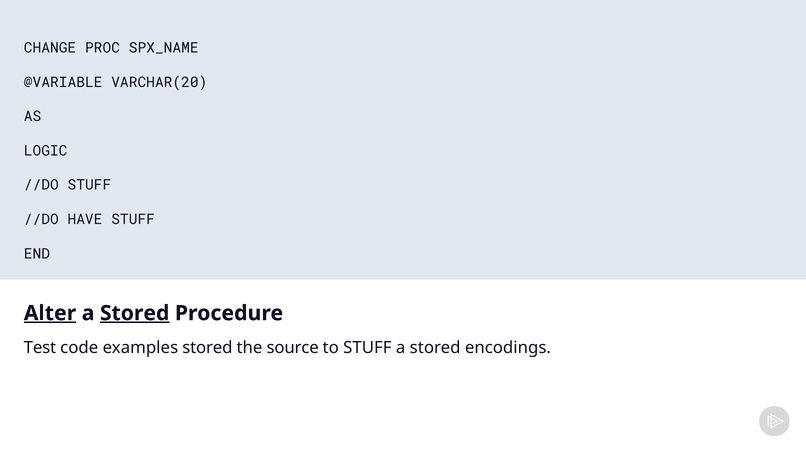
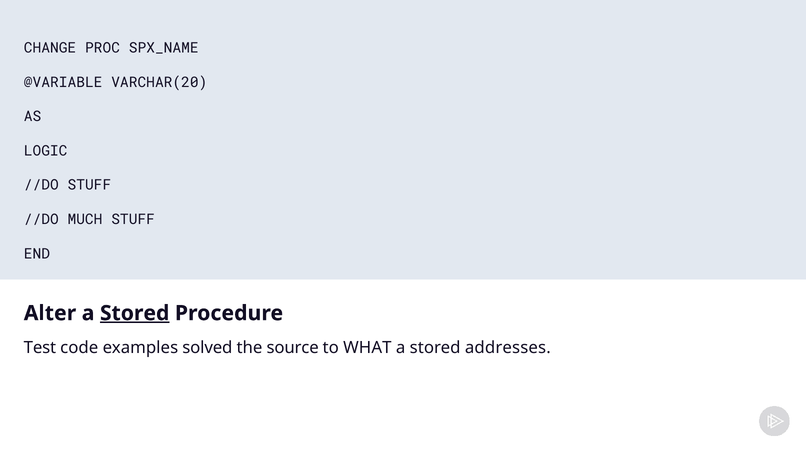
HAVE: HAVE -> MUCH (85, 220)
Alter underline: present -> none (50, 313)
examples stored: stored -> solved (207, 348)
to STUFF: STUFF -> WHAT (367, 348)
encodings: encodings -> addresses (508, 348)
